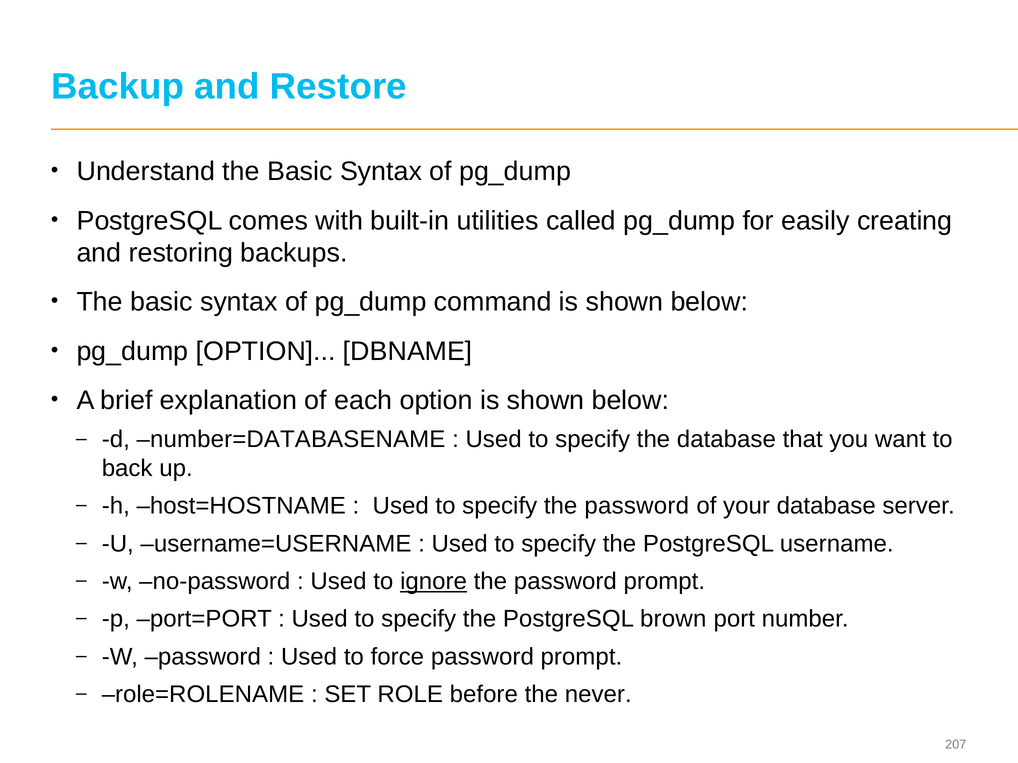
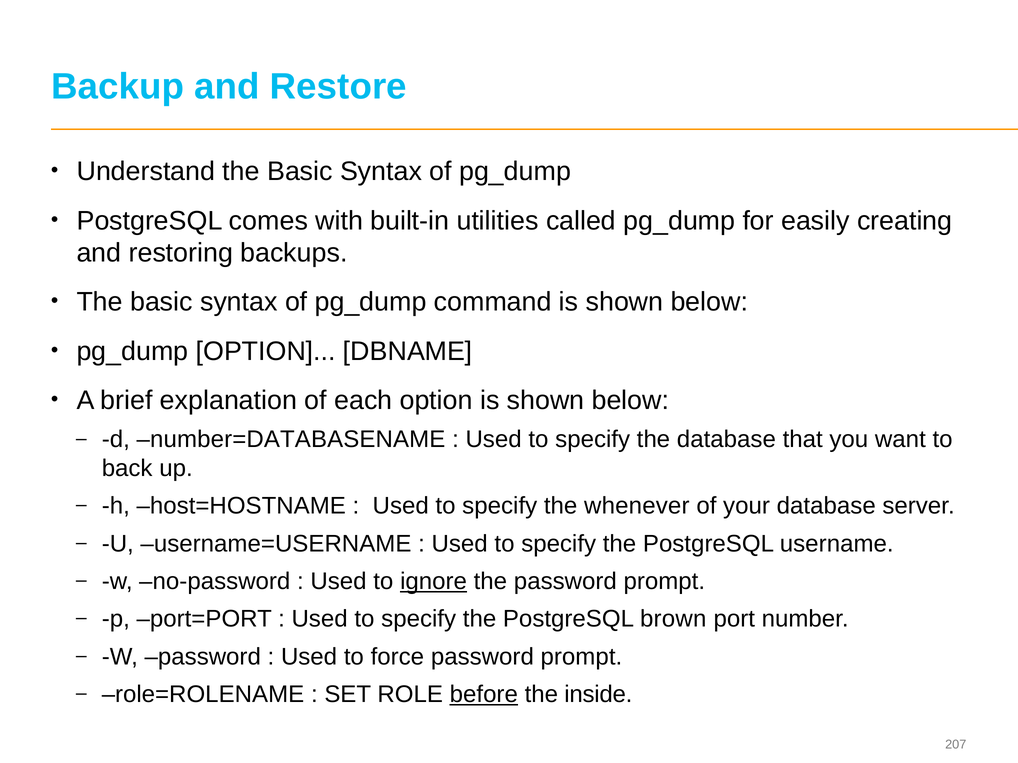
specify the password: password -> whenever (637, 506)
before underline: none -> present (484, 695)
never: never -> inside (598, 695)
